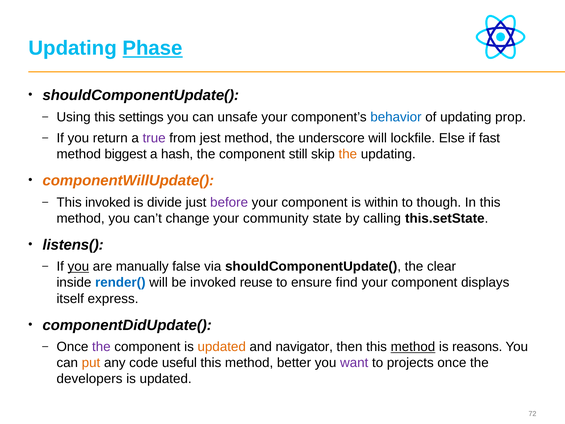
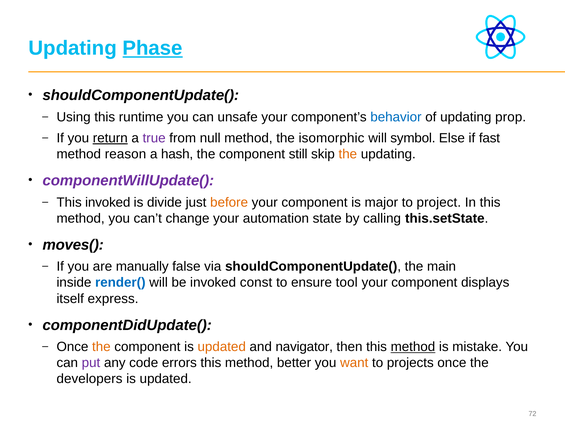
settings: settings -> runtime (141, 117)
return underline: none -> present (110, 138)
jest: jest -> null (210, 138)
underscore: underscore -> isomorphic (332, 138)
lockfile: lockfile -> symbol (413, 138)
biggest: biggest -> reason (125, 154)
componentWillUpdate( colour: orange -> purple (128, 180)
before colour: purple -> orange (229, 202)
within: within -> major (381, 202)
though: though -> project (439, 202)
community: community -> automation (276, 218)
listens(: listens( -> moves( (73, 245)
you underline: present -> none (78, 266)
clear: clear -> main (442, 266)
reuse: reuse -> const (256, 282)
find: find -> tool (347, 282)
the colour: purple -> orange (101, 347)
reasons: reasons -> mistake (477, 347)
put colour: orange -> purple (91, 363)
useful: useful -> errors (179, 363)
want colour: purple -> orange (354, 363)
